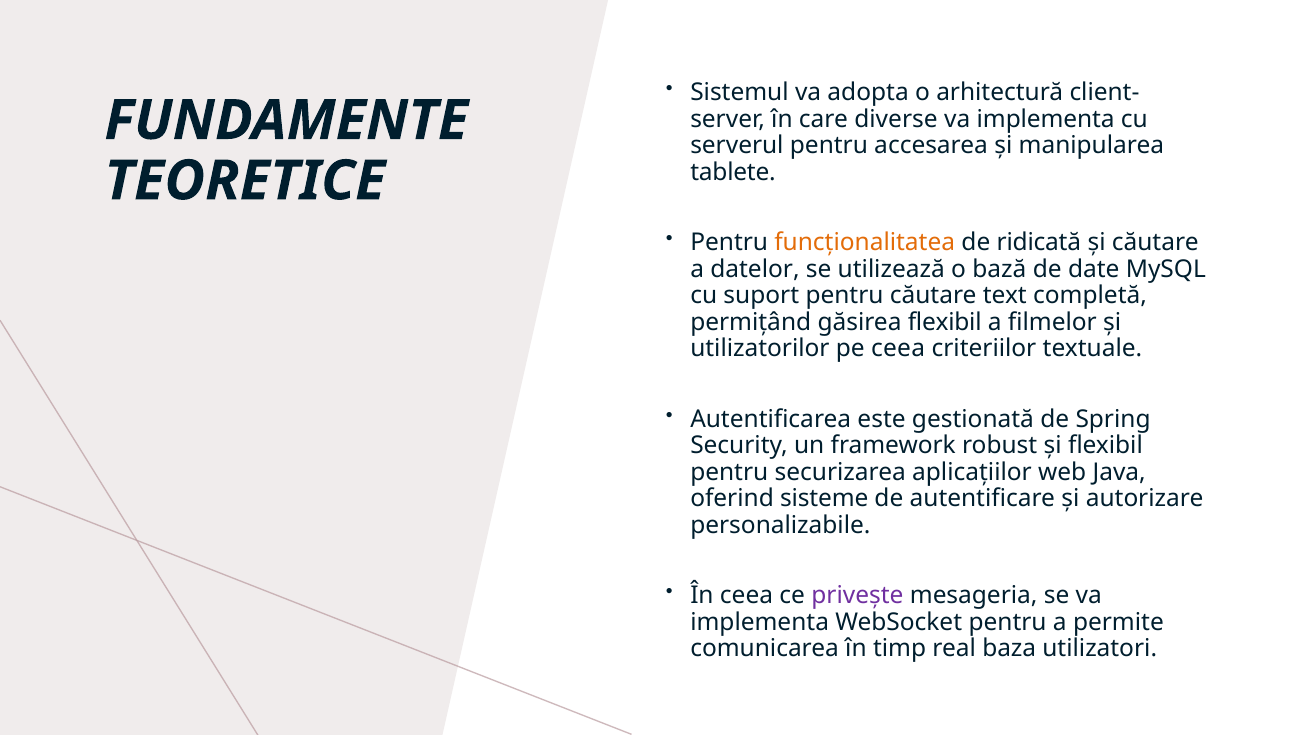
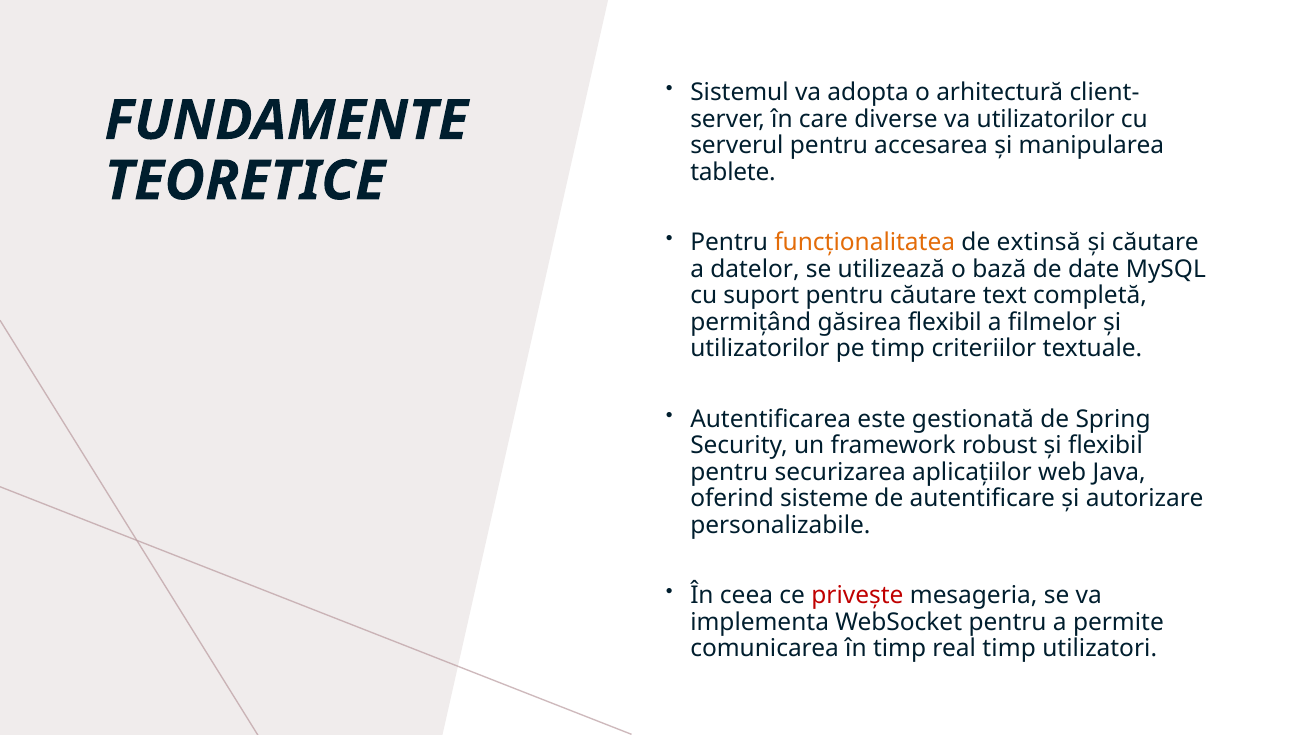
implementa: implementa -> utilizatorilor (1046, 119)
ridicată: ridicată -> extinsă (1039, 243)
pe ceea: ceea -> timp (898, 348)
privește colour: purple -> red (857, 595)
real baza: baza -> timp (1009, 648)
